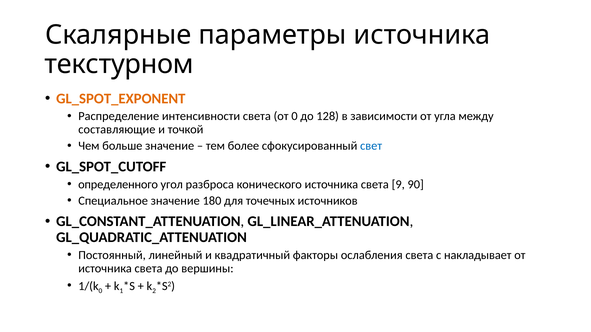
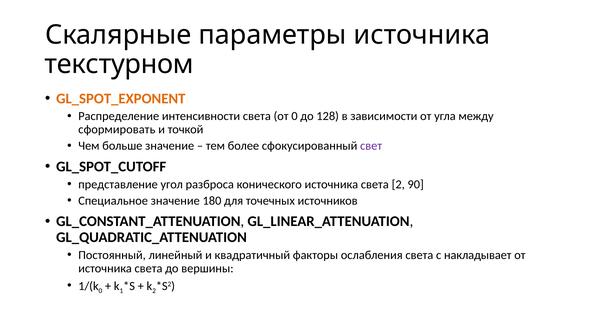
составляющие: составляющие -> сформировать (117, 130)
свет colour: blue -> purple (371, 146)
определенного: определенного -> представление (118, 185)
света 9: 9 -> 2 (398, 185)
